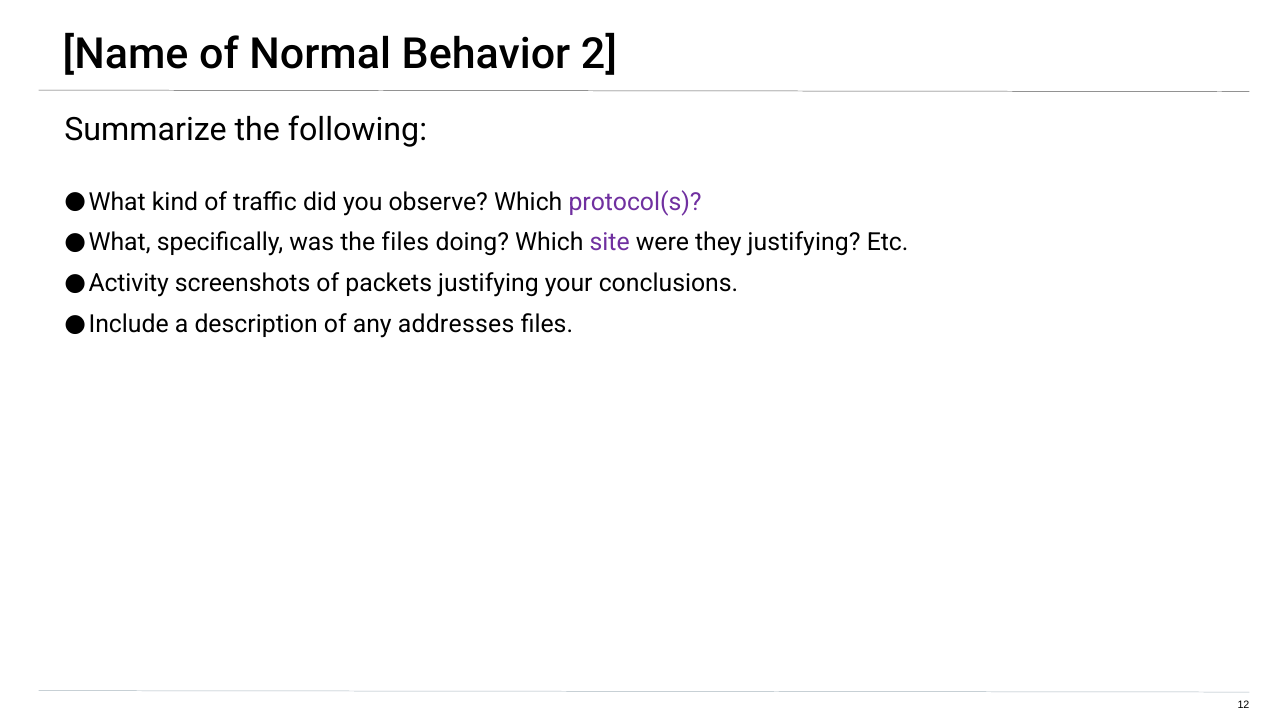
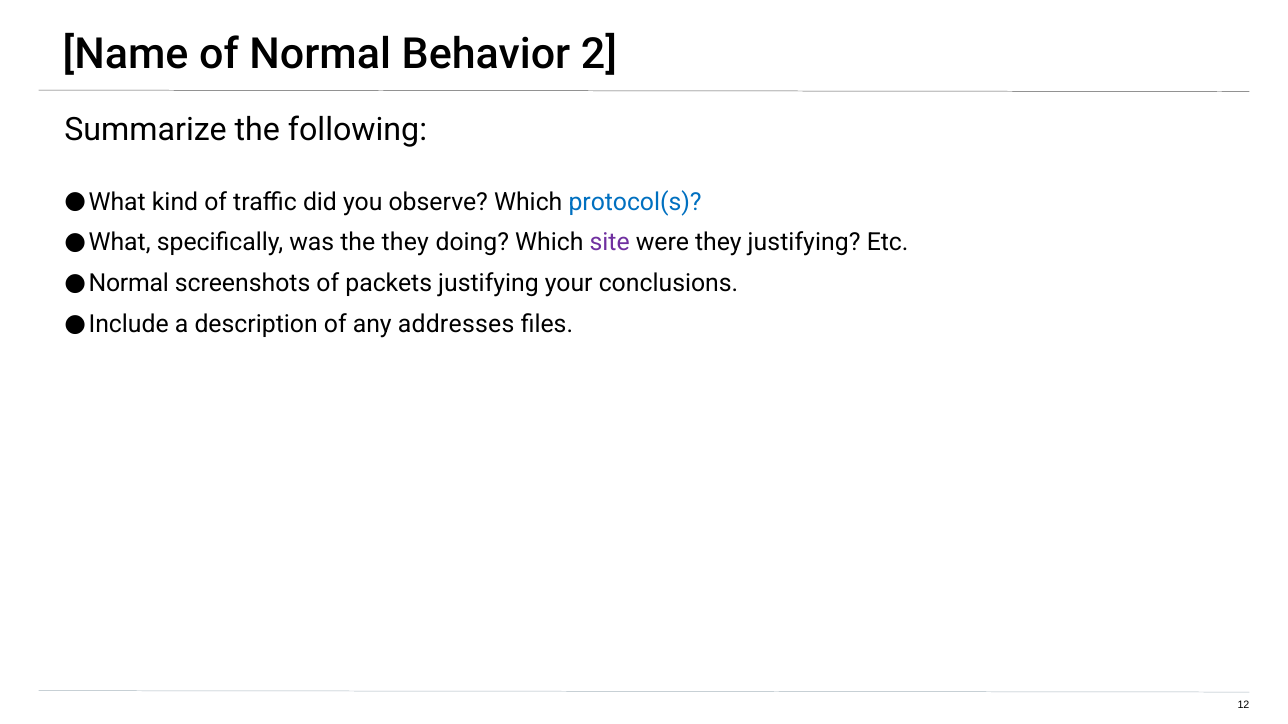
protocol(s colour: purple -> blue (635, 202)
the files: files -> they (405, 243)
Activity: Activity -> Normal (129, 284)
